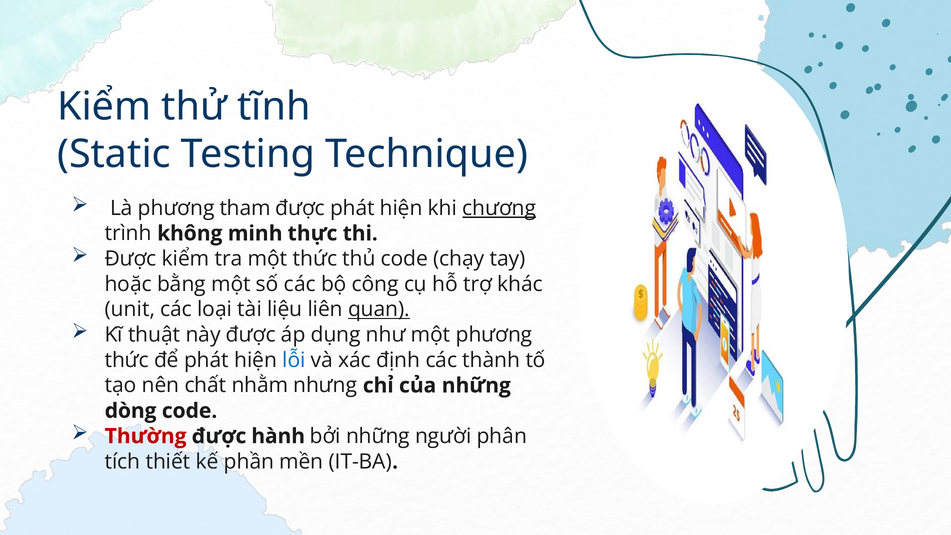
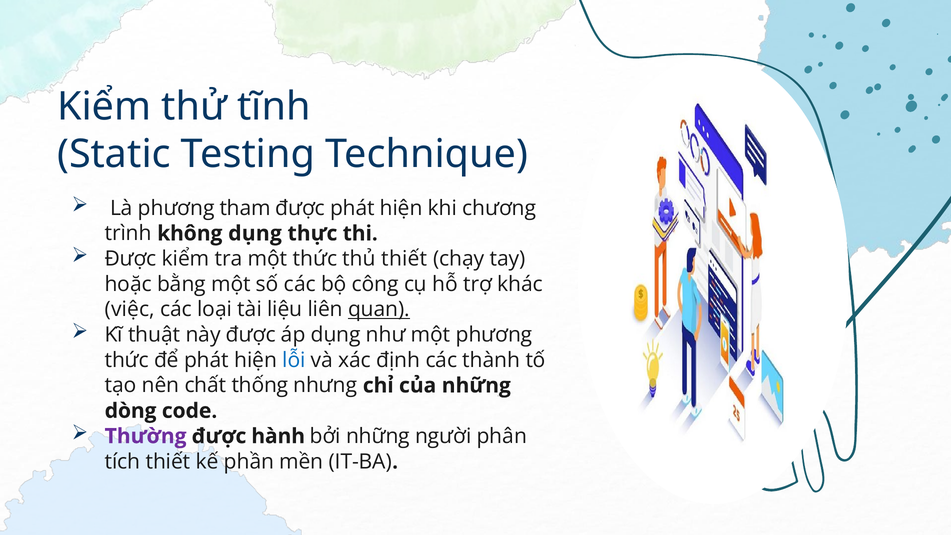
chương underline: present -> none (499, 208)
không minh: minh -> dụng (255, 233)
thủ code: code -> thiết (404, 259)
unit: unit -> việc (130, 309)
nhằm: nhằm -> thống (260, 385)
Thường colour: red -> purple (146, 436)
